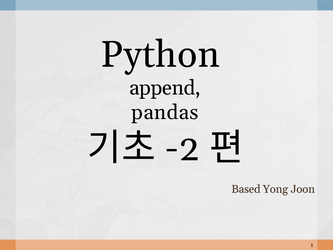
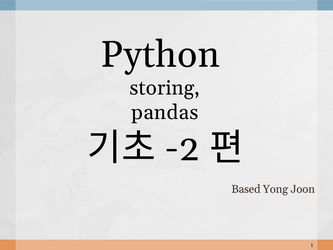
append: append -> storing (165, 88)
